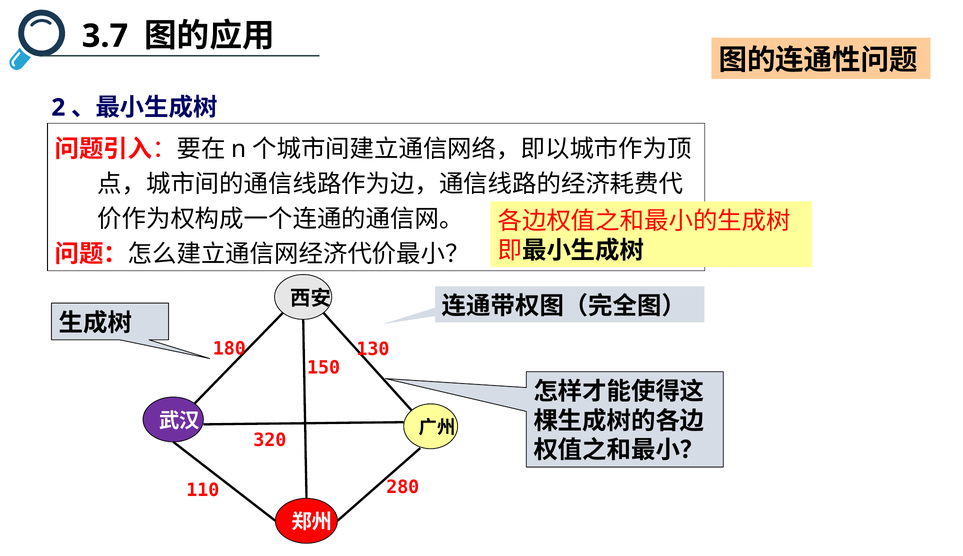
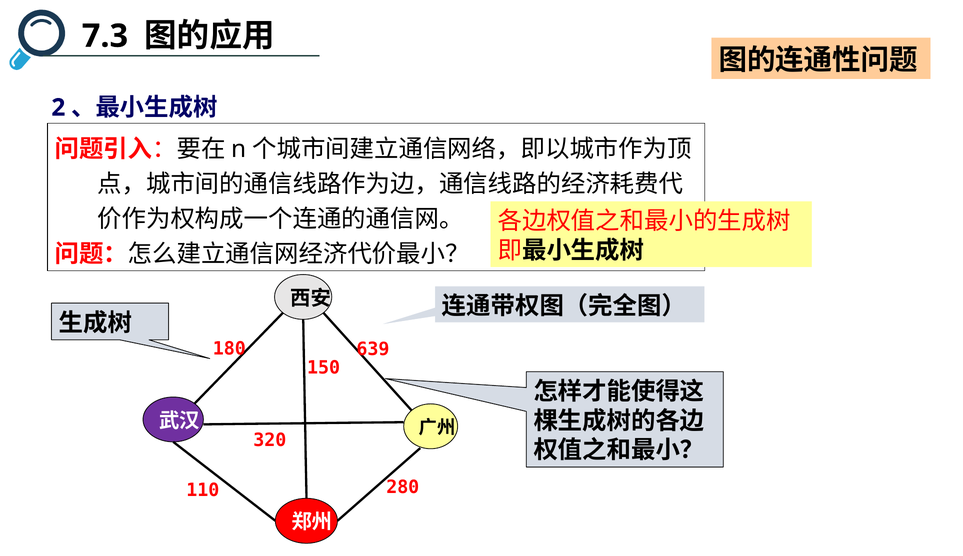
3.7: 3.7 -> 7.3 (105, 36)
130: 130 -> 639 (373, 349)
